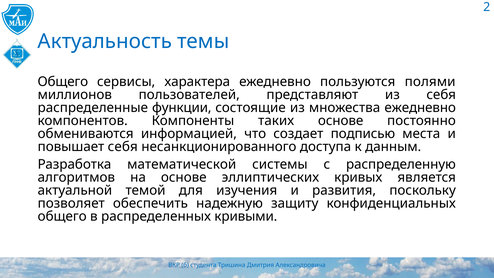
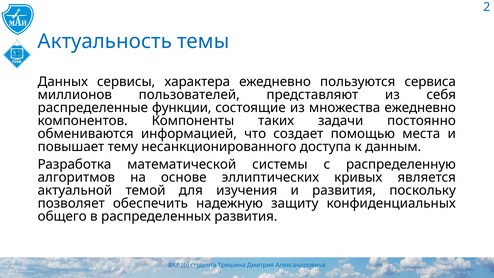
Общего: Общего -> Данных (63, 82)
полями: полями -> сервиса (430, 82)
таких основе: основе -> задачи (341, 121)
подписью: подписью -> помощью (363, 134)
повышает себя: себя -> тему (123, 147)
распределенных кривыми: кривыми -> развития (246, 216)
